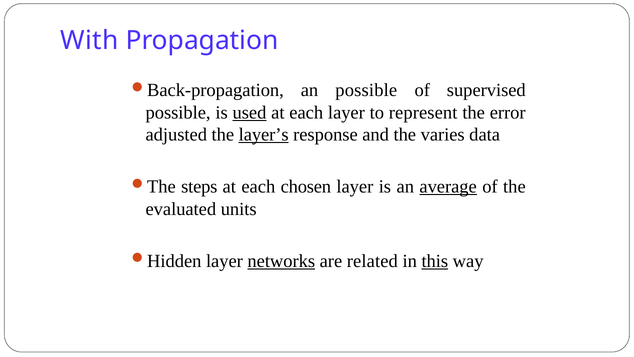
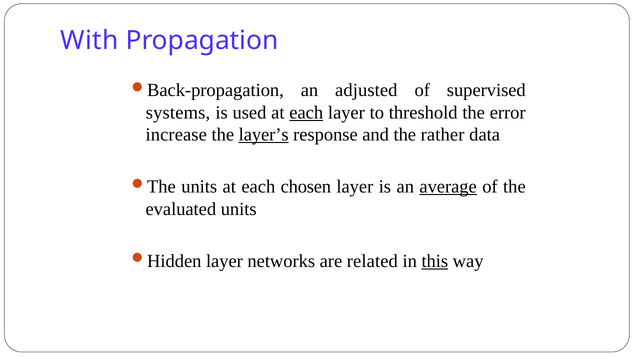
an possible: possible -> adjusted (366, 90)
possible: possible -> systems (178, 112)
used underline: present -> none (249, 112)
each underline: none -> present (306, 112)
represent: represent -> threshold (423, 112)
adjusted: adjusted -> increase (176, 135)
varies: varies -> rather (443, 135)
steps: steps -> units (199, 187)
networks underline: present -> none (281, 261)
